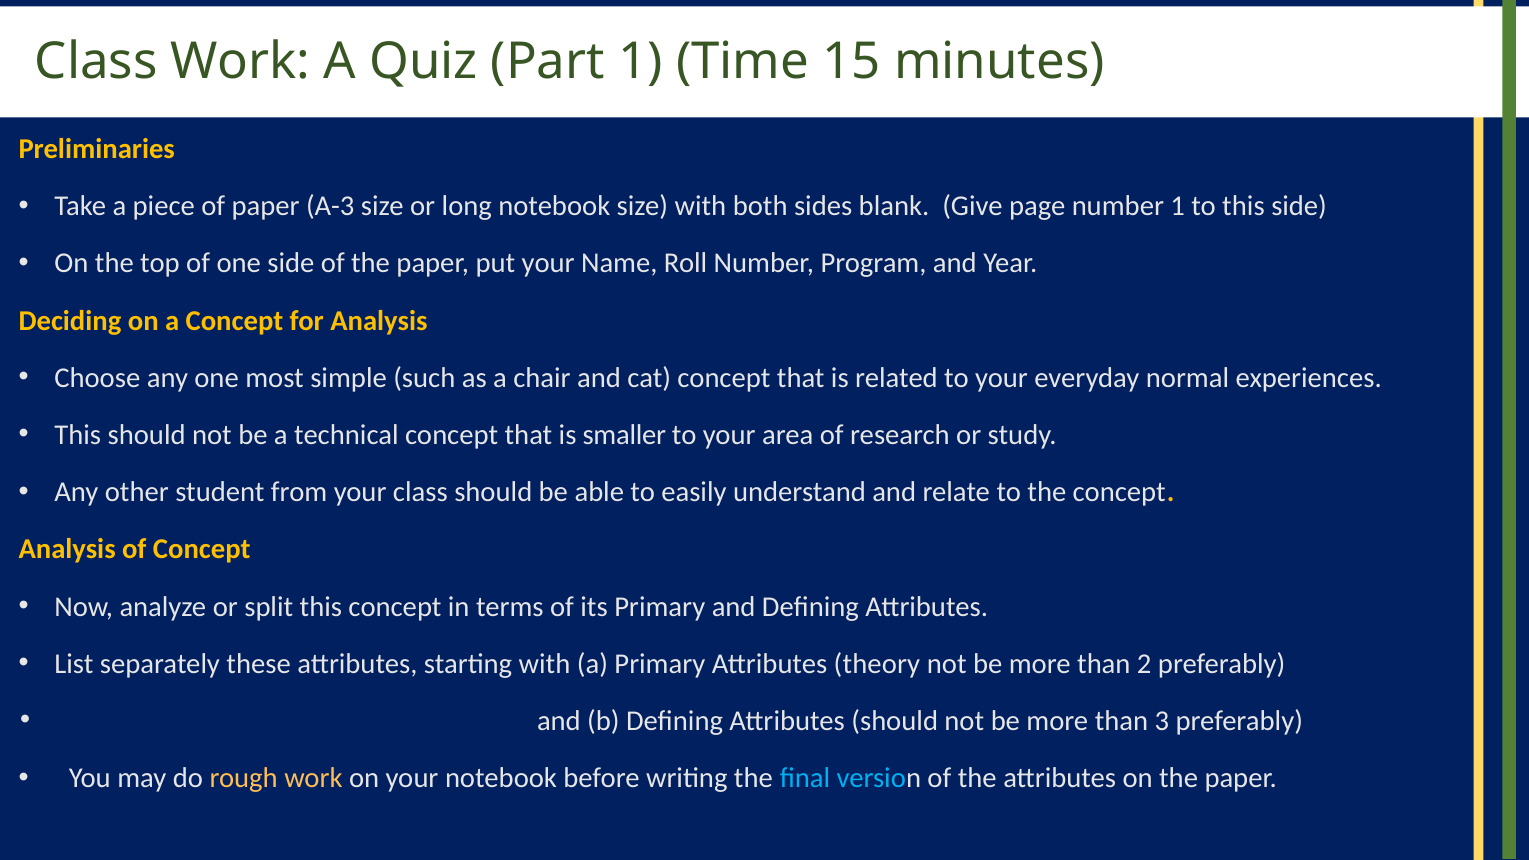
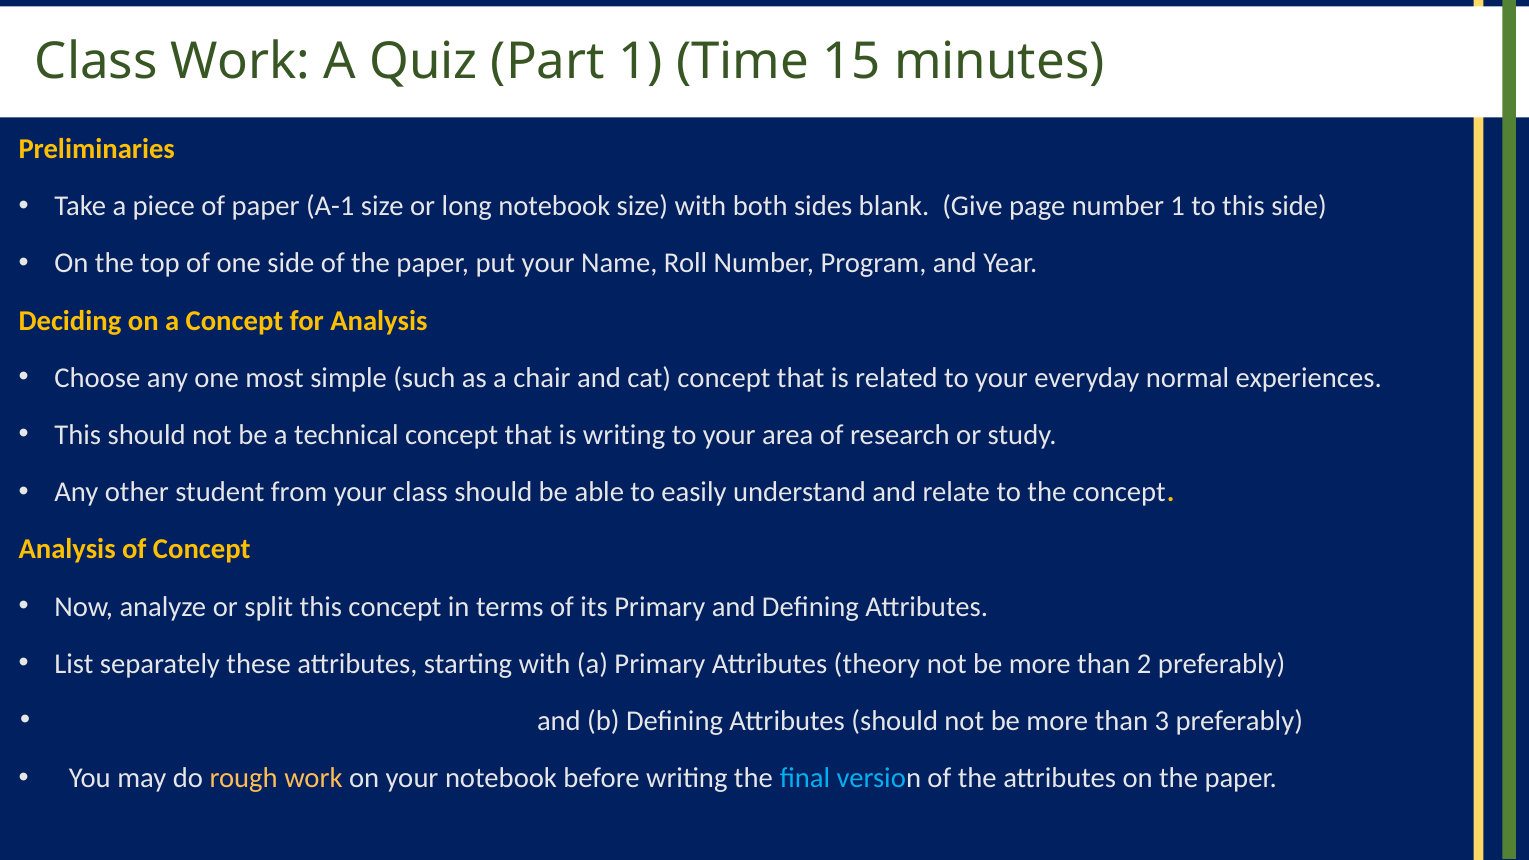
A-3: A-3 -> A-1 (330, 206)
is smaller: smaller -> writing (624, 435)
